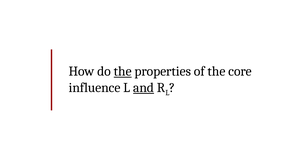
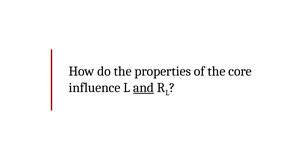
the underline: present -> none (123, 71)
